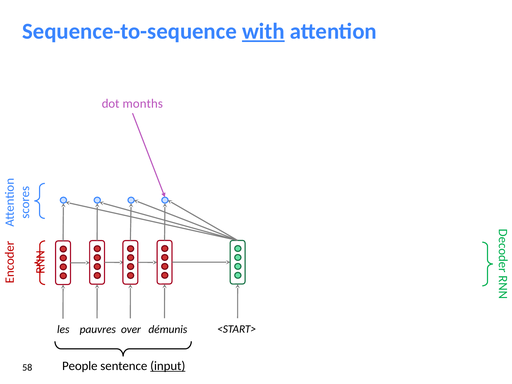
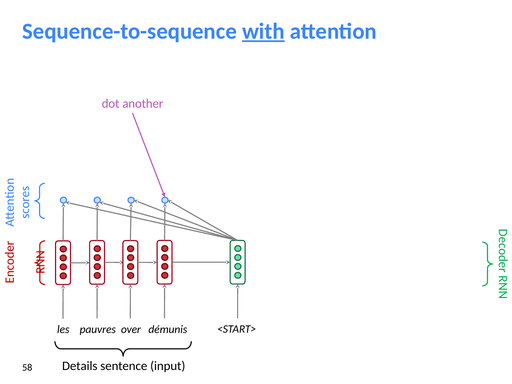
months: months -> another (143, 104)
People: People -> Details (80, 366)
input underline: present -> none (168, 366)
